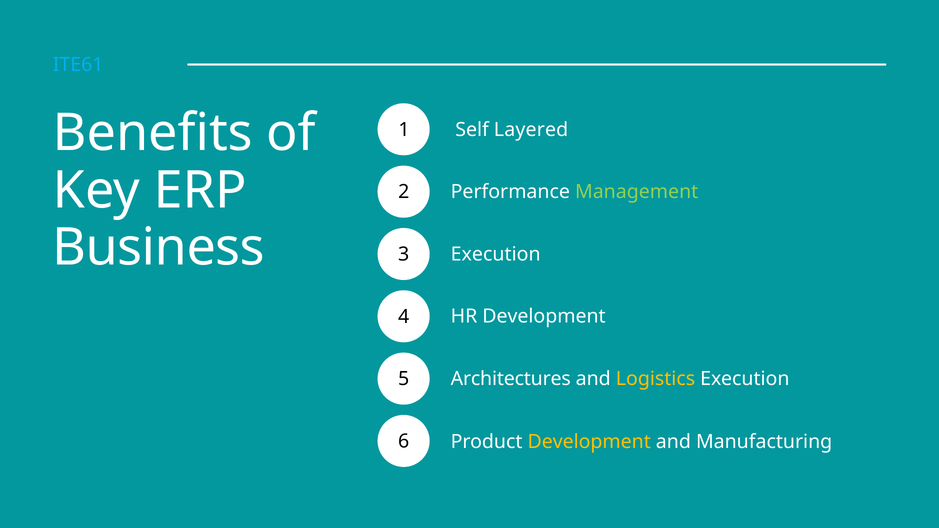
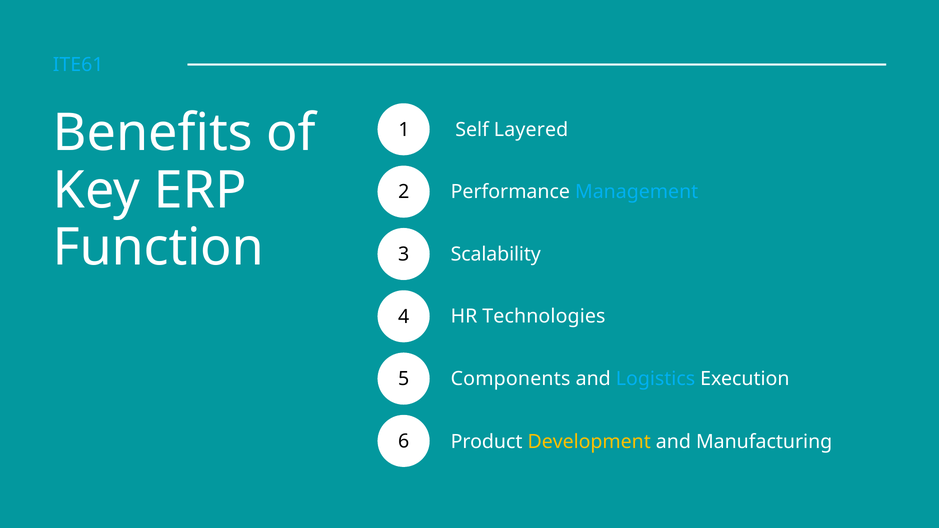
Management colour: light green -> light blue (637, 192)
Business: Business -> Function (158, 248)
3 Execution: Execution -> Scalability (496, 254)
HR Development: Development -> Technologies (544, 317)
Architectures: Architectures -> Components (511, 379)
Logistics colour: yellow -> light blue (655, 379)
